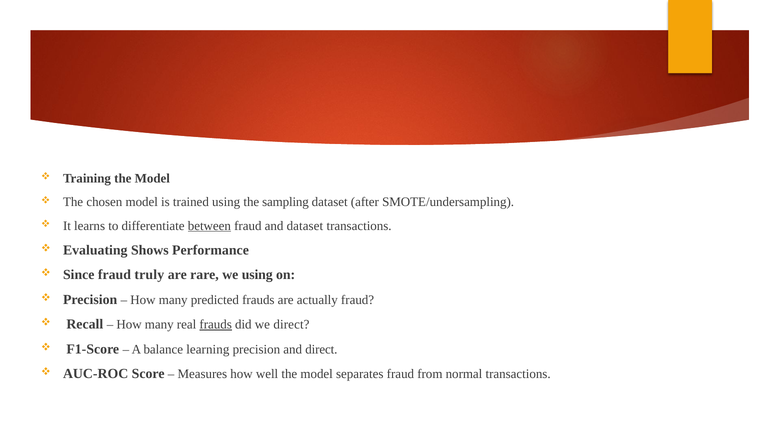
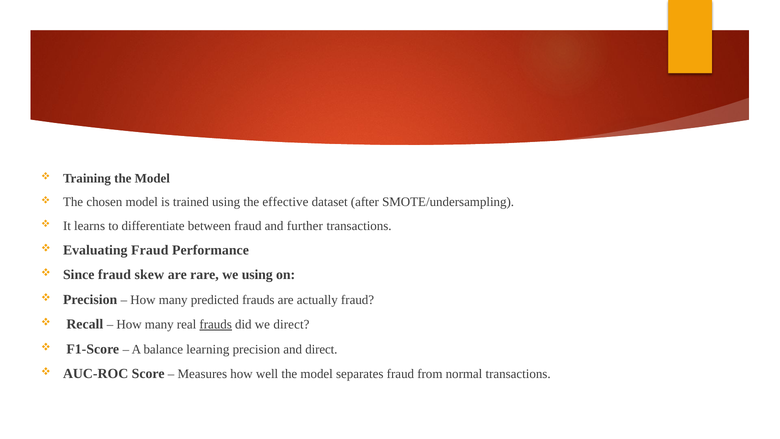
sampling: sampling -> effective (285, 202)
between underline: present -> none (209, 226)
and dataset: dataset -> further (305, 226)
Evaluating Shows: Shows -> Fraud (150, 250)
truly: truly -> skew (149, 275)
